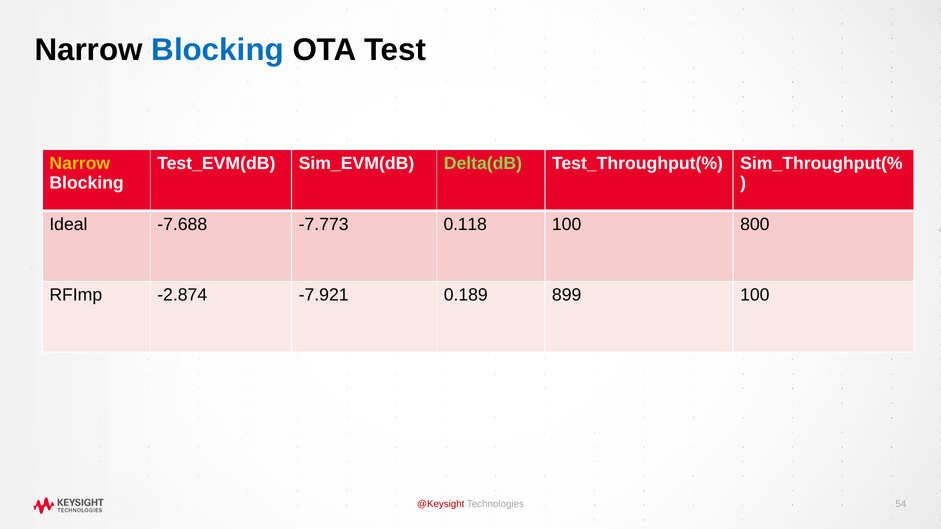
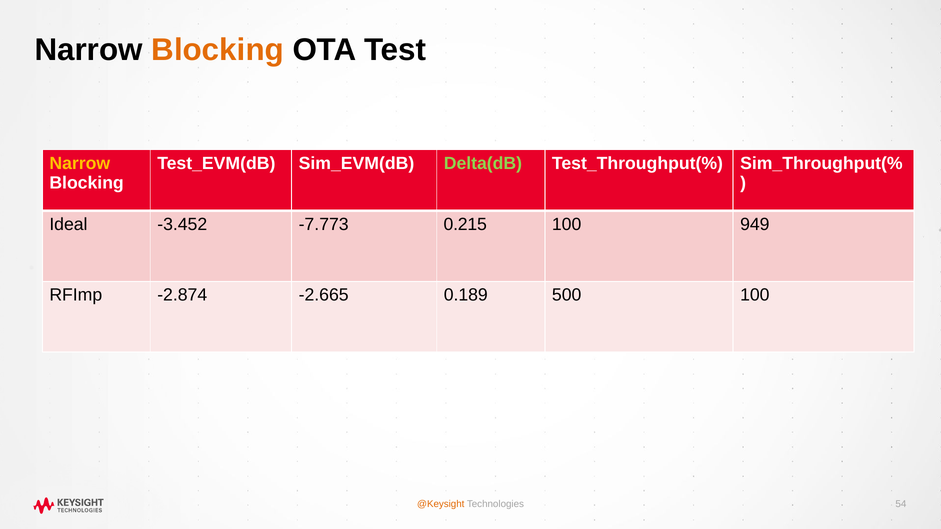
Blocking colour: blue -> orange (218, 50)
-7.688: -7.688 -> -3.452 (182, 225)
0.118: 0.118 -> 0.215 (465, 225)
800: 800 -> 949 (755, 225)
-7.921: -7.921 -> -2.665 (324, 295)
899: 899 -> 500 (567, 295)
@Keysight colour: red -> orange (441, 504)
